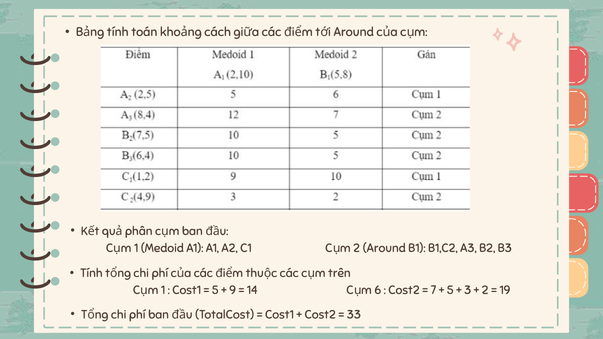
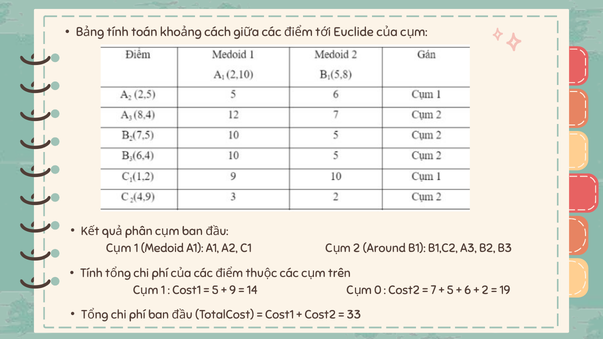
Around: Around -> Euclide (354, 32)
6: 6 -> 0 (378, 290)
3: 3 -> 6 (468, 290)
